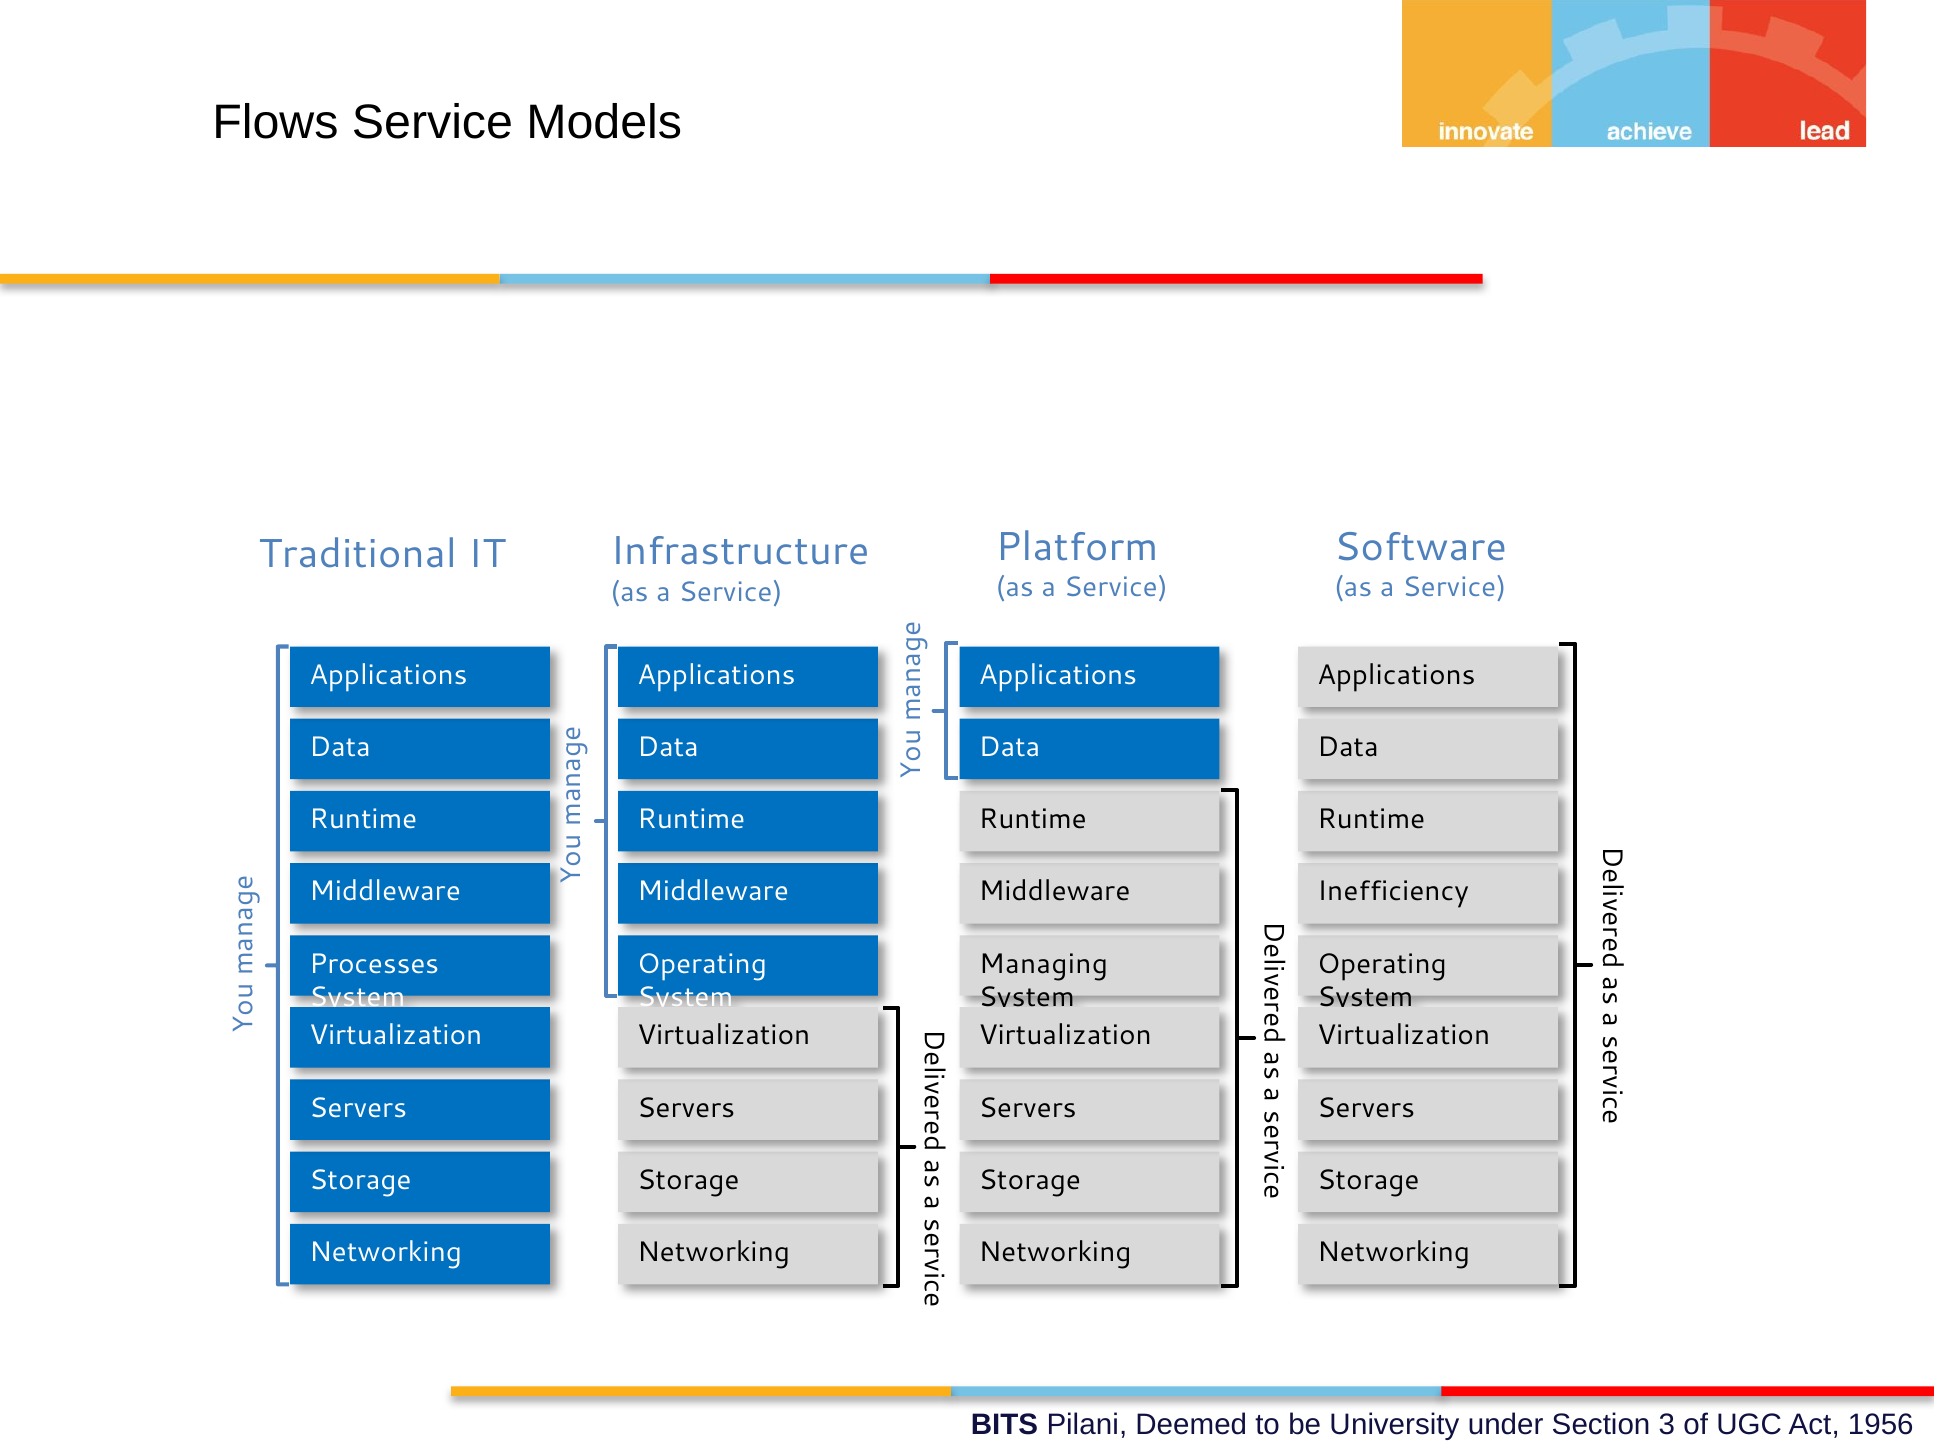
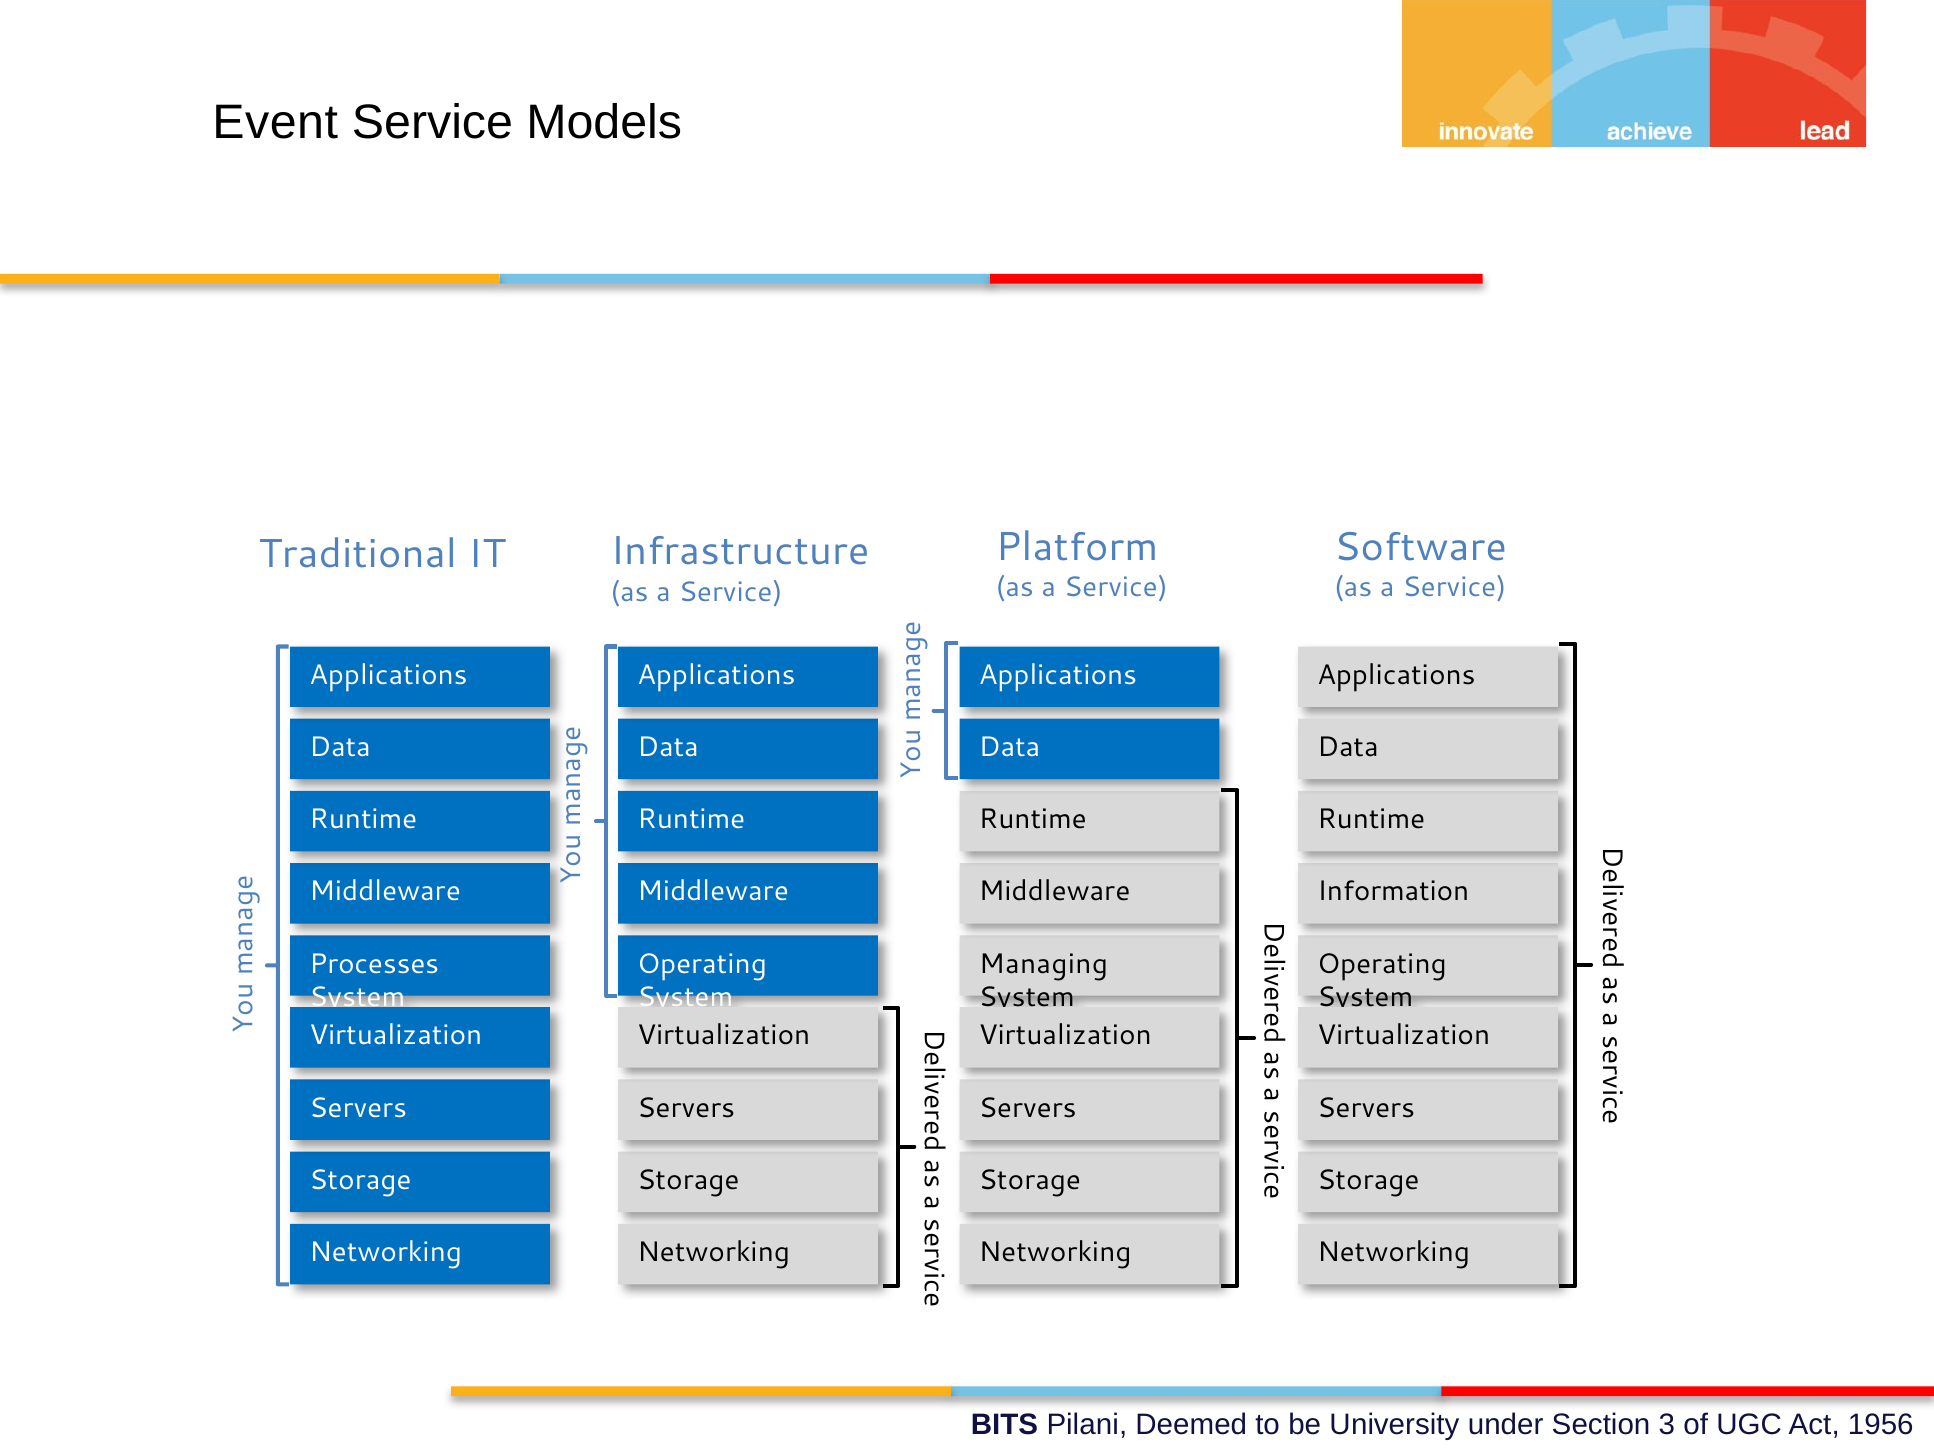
Flows: Flows -> Event (275, 122)
Inefficiency: Inefficiency -> Information (1393, 891)
